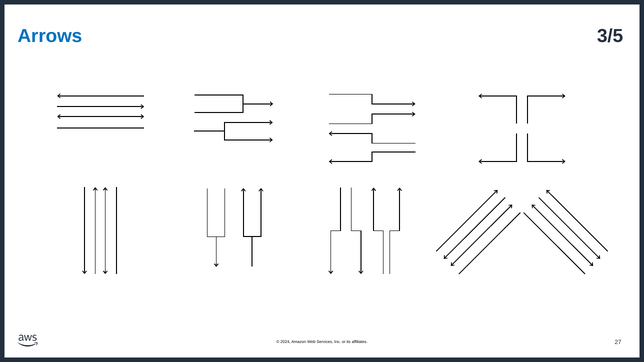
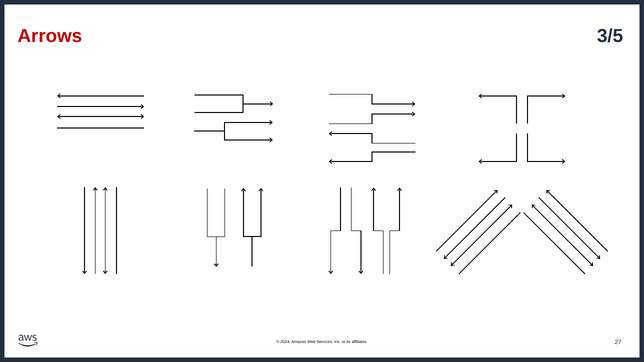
Arrows colour: blue -> red (50, 36)
